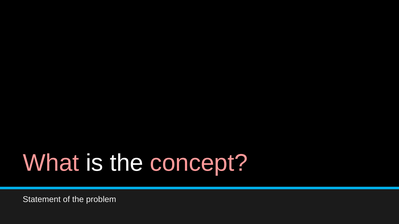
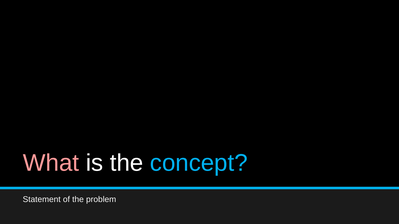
concept colour: pink -> light blue (199, 163)
